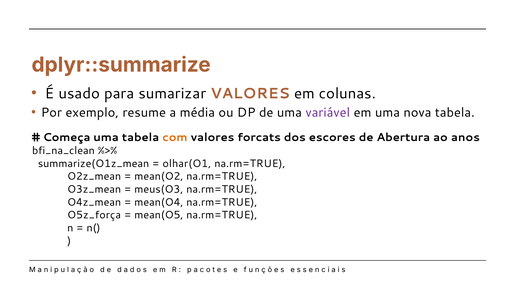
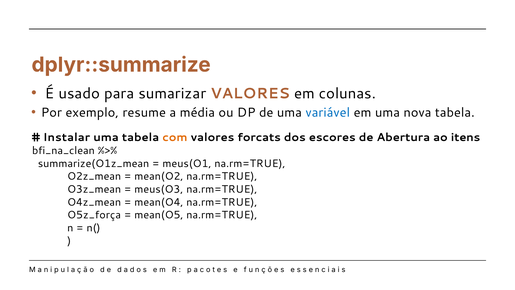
variável colour: purple -> blue (328, 112)
Começa: Começa -> Instalar (67, 137)
anos: anos -> itens (466, 137)
olhar(O1: olhar(O1 -> meus(O1 (187, 163)
